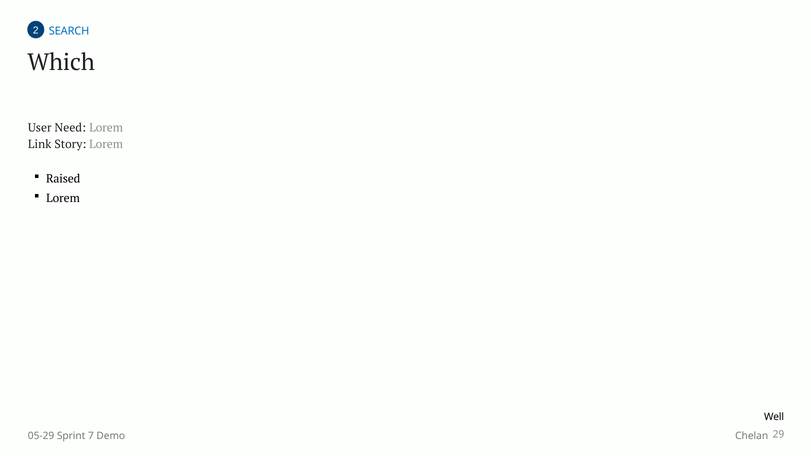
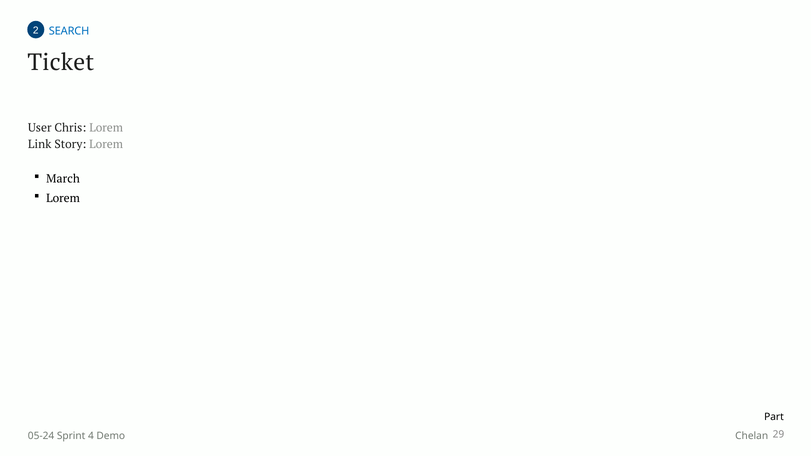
Which: Which -> Ticket (61, 63)
Need: Need -> Chris (70, 128)
Raised: Raised -> March (63, 179)
Well: Well -> Part (774, 417)
05-29: 05-29 -> 05-24 (41, 436)
7: 7 -> 4 (91, 436)
